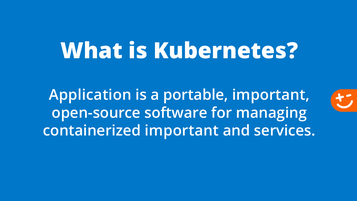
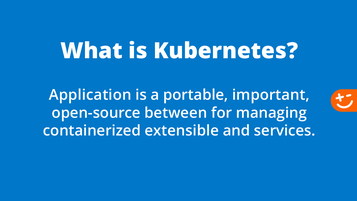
software: software -> between (176, 113)
containerized important: important -> extensible (182, 131)
